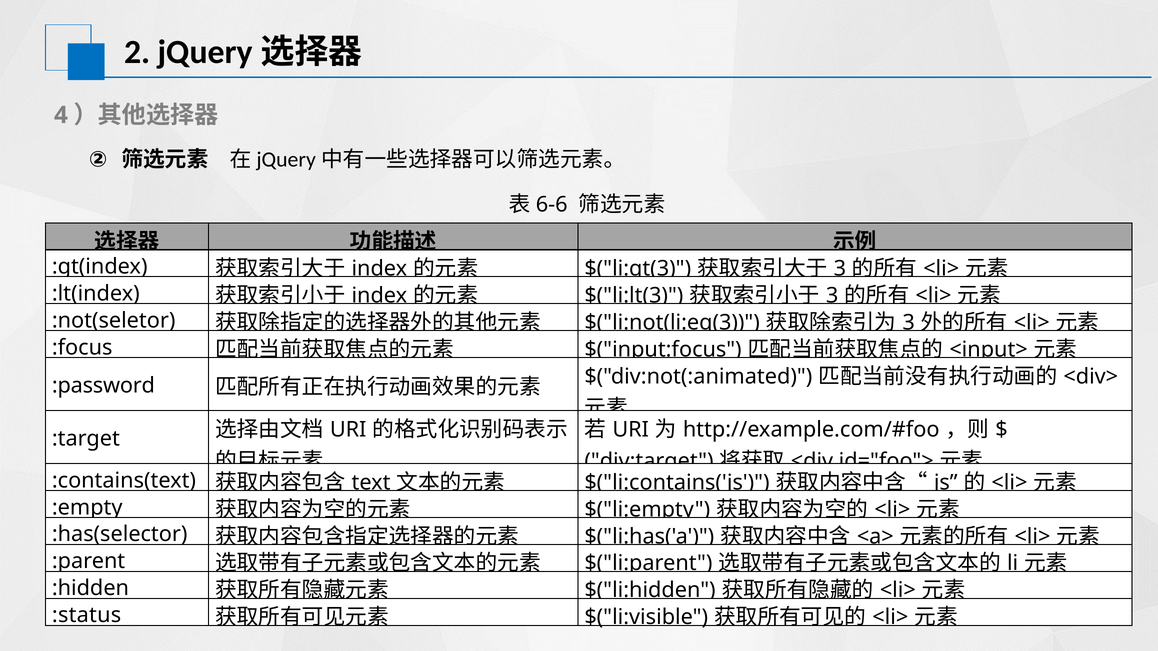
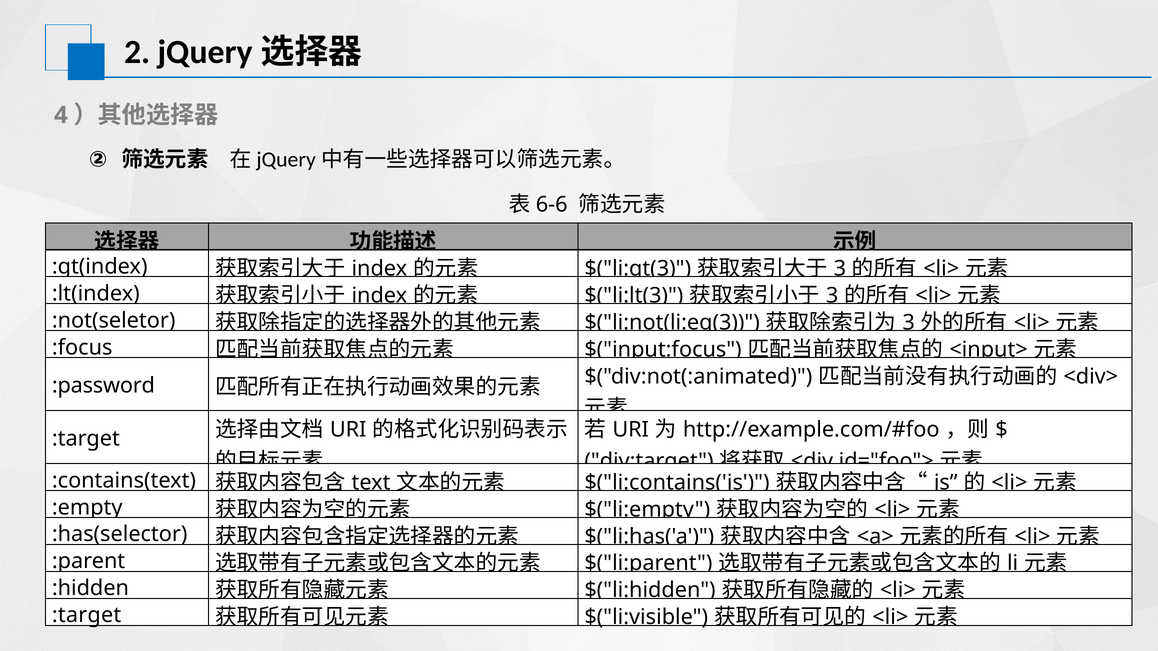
:status: :status -> :target (87, 616)
